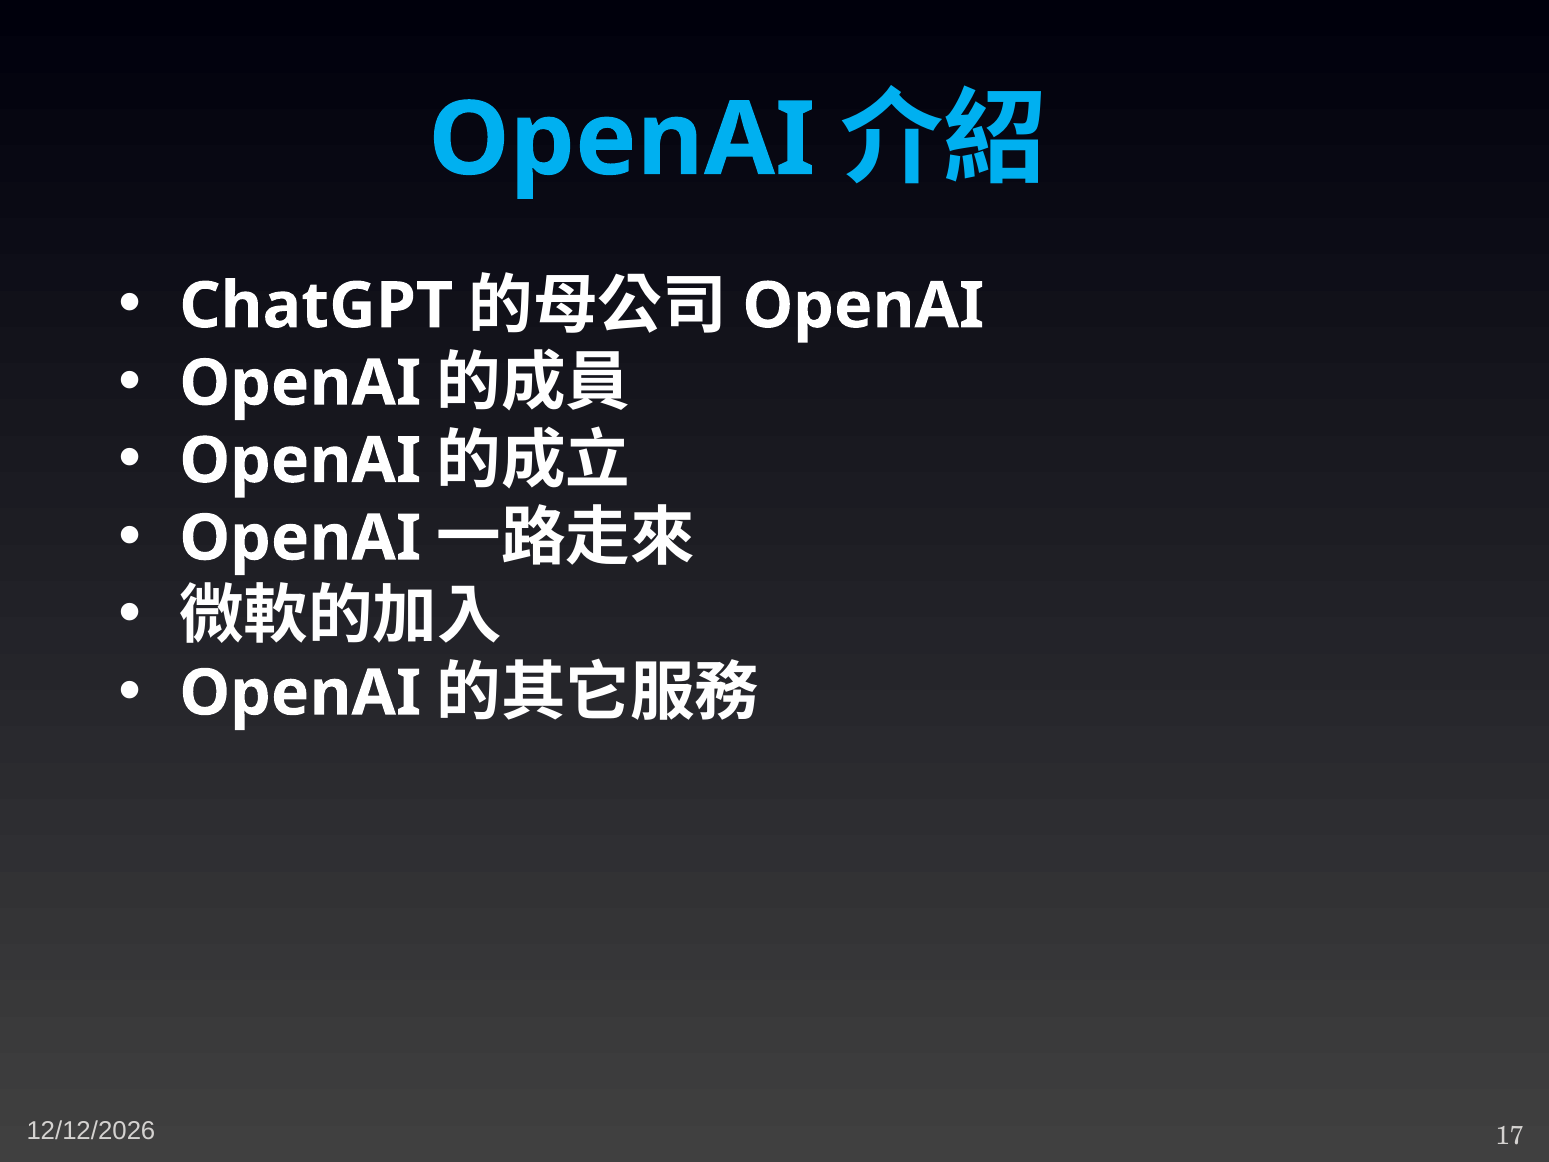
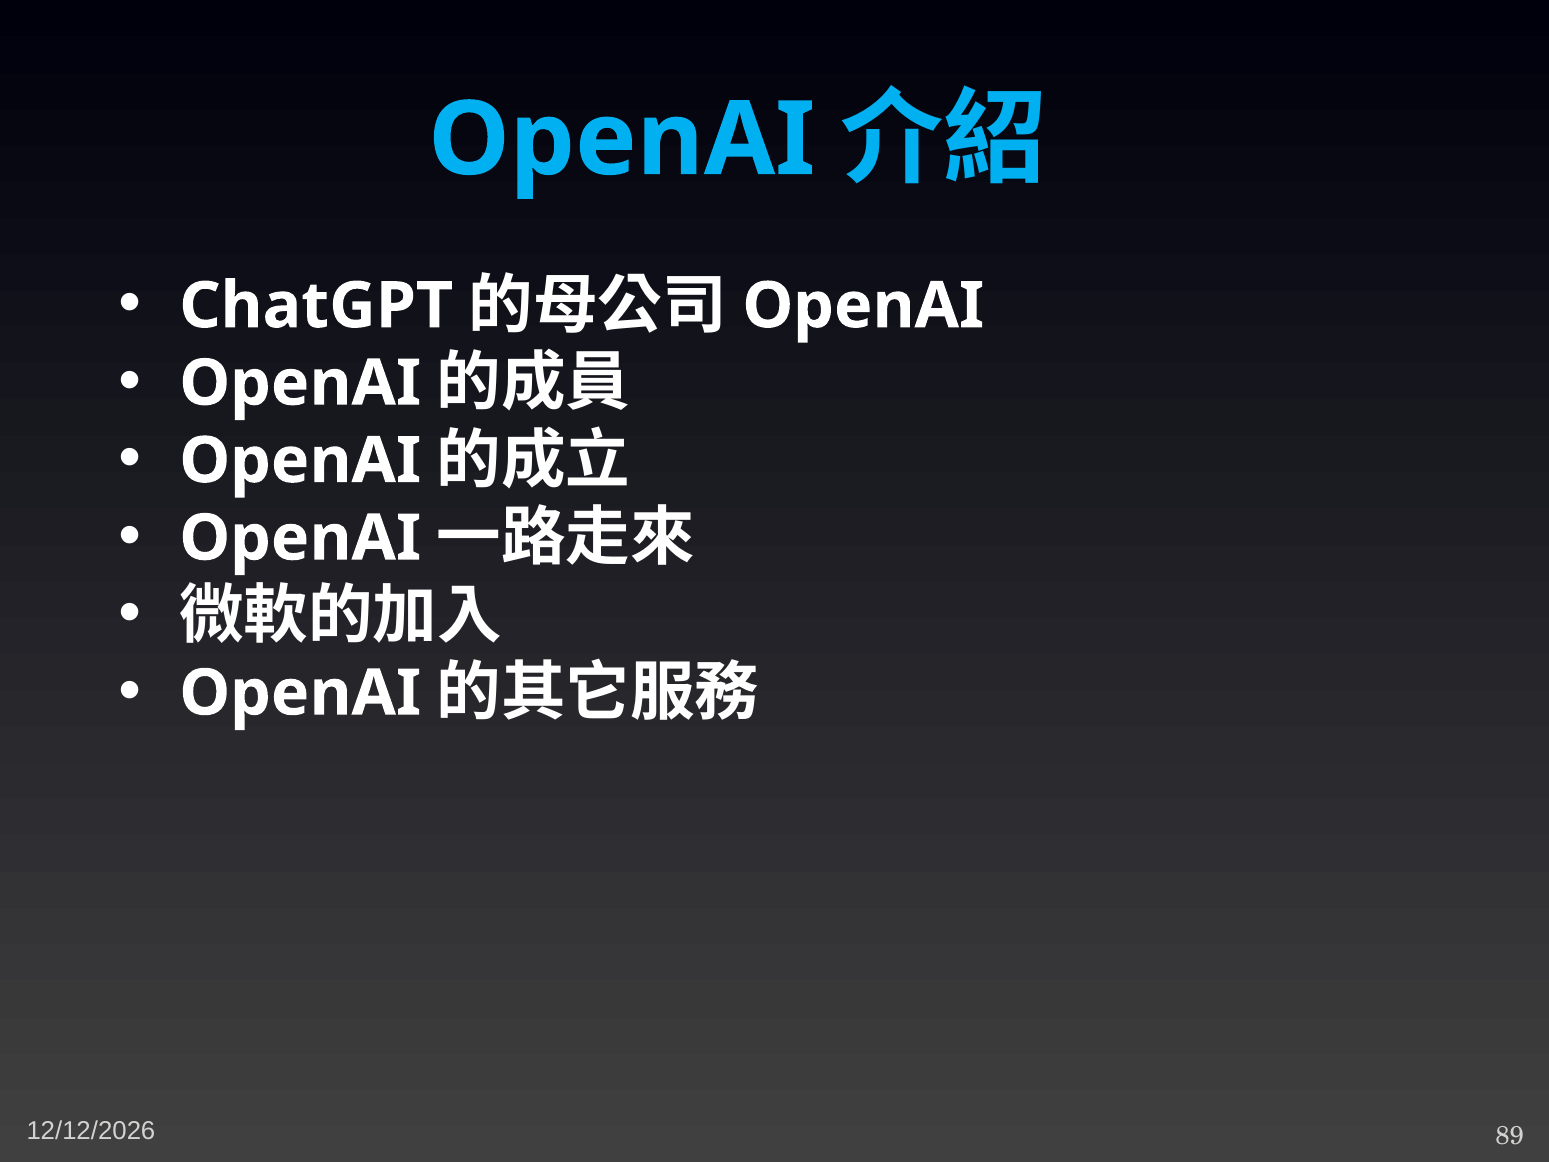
17: 17 -> 89 (1510, 1136)
